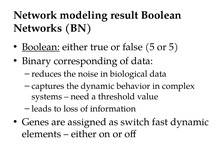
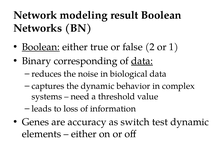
false 5: 5 -> 2 (150, 47)
or 5: 5 -> 1 (174, 47)
data underline: none -> present (142, 61)
assigned: assigned -> accuracy (87, 122)
fast: fast -> test (160, 122)
